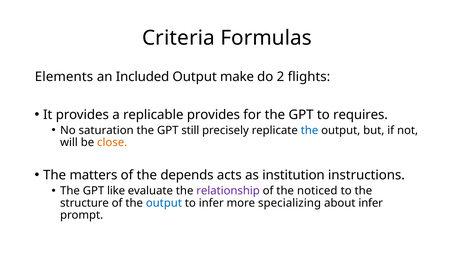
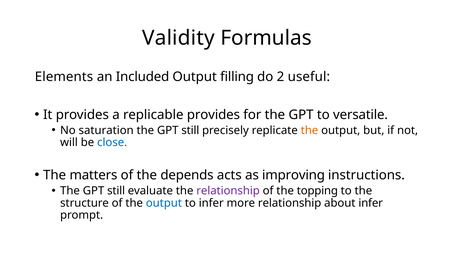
Criteria: Criteria -> Validity (178, 38)
make: make -> filling (237, 77)
flights: flights -> useful (309, 77)
requires: requires -> versatile (361, 115)
the colour: blue -> orange (310, 130)
close colour: orange -> blue (112, 143)
institution: institution -> improving (293, 175)
like: like -> still (116, 191)
noticed: noticed -> topping (317, 191)
more specializing: specializing -> relationship (290, 203)
